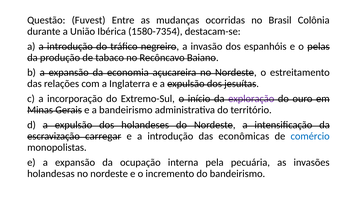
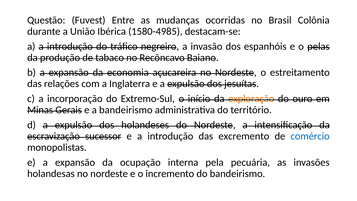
1580-7354: 1580-7354 -> 1580-4985 (155, 31)
exploração colour: purple -> orange (251, 99)
carregar: carregar -> sucessor (103, 136)
econômicas: econômicas -> excremento (244, 136)
